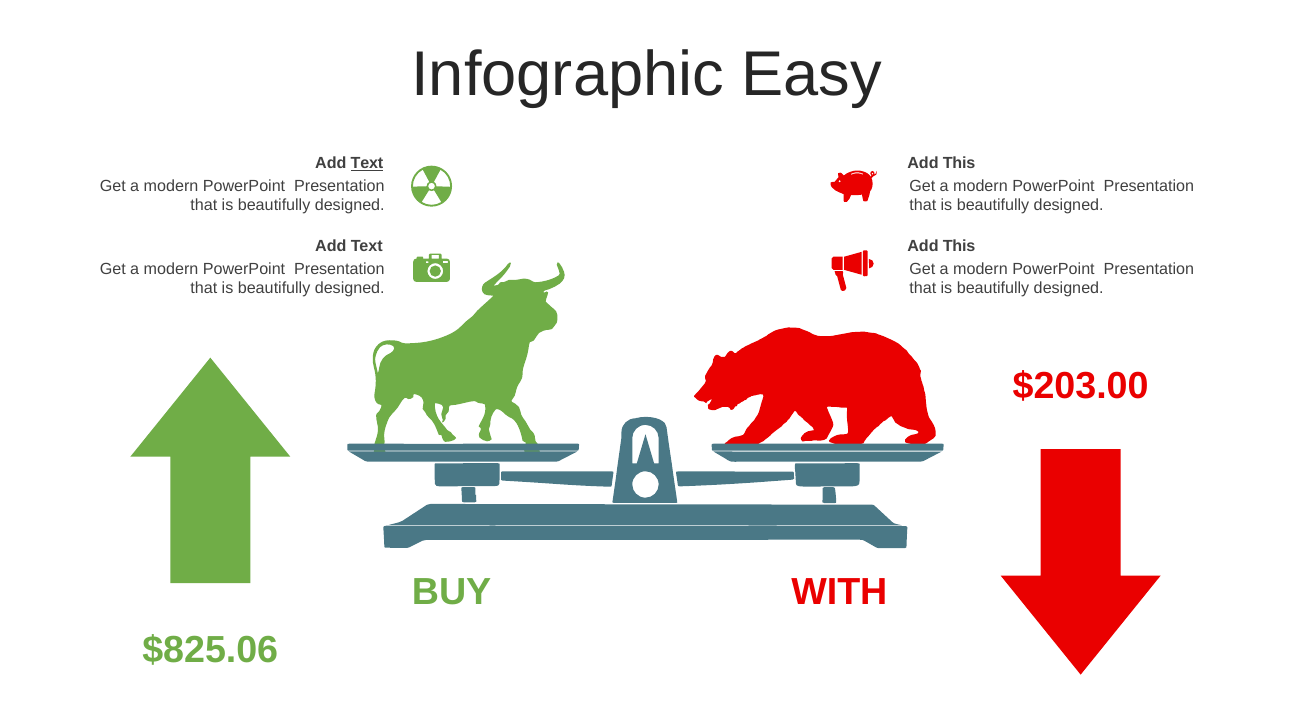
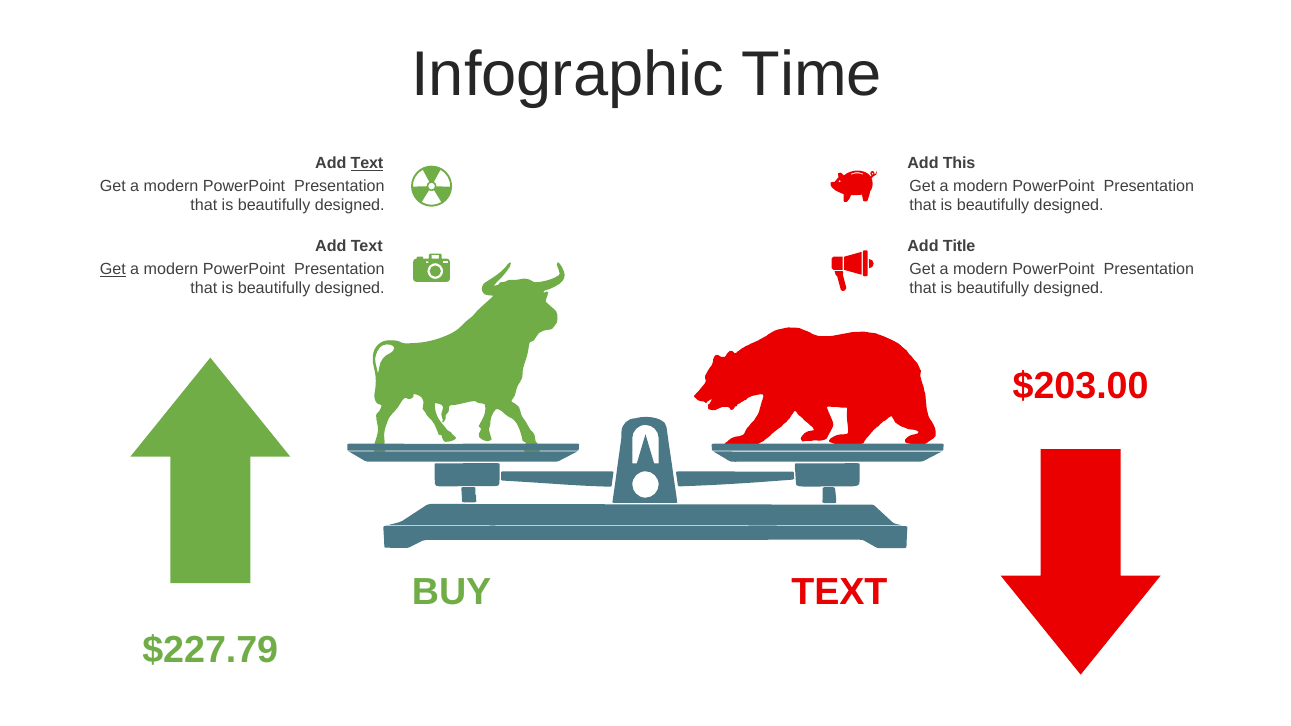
Easy: Easy -> Time (812, 74)
This: This -> Title (959, 246)
Get underline: none -> present (113, 269)
BUY WITH: WITH -> TEXT (839, 592)
$825.06: $825.06 -> $227.79 (210, 650)
